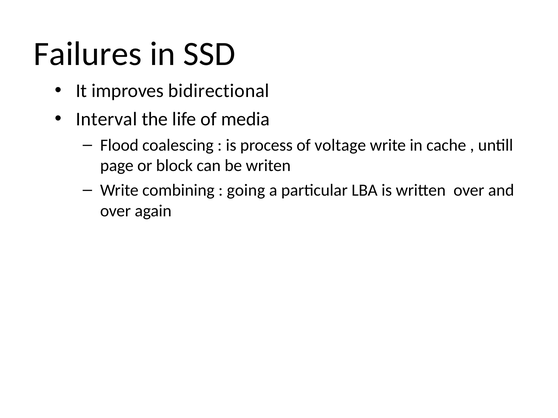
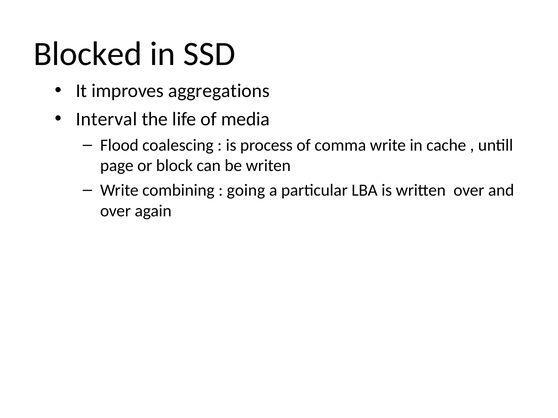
Failures: Failures -> Blocked (88, 54)
bidirectional: bidirectional -> aggregations (219, 91)
voltage: voltage -> comma (340, 145)
